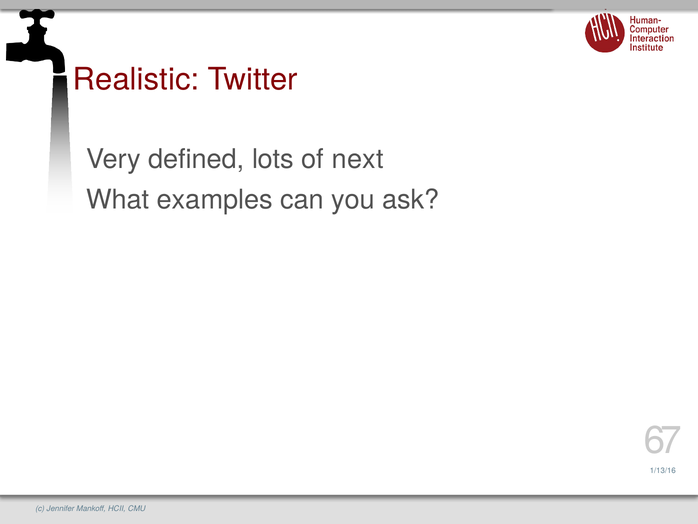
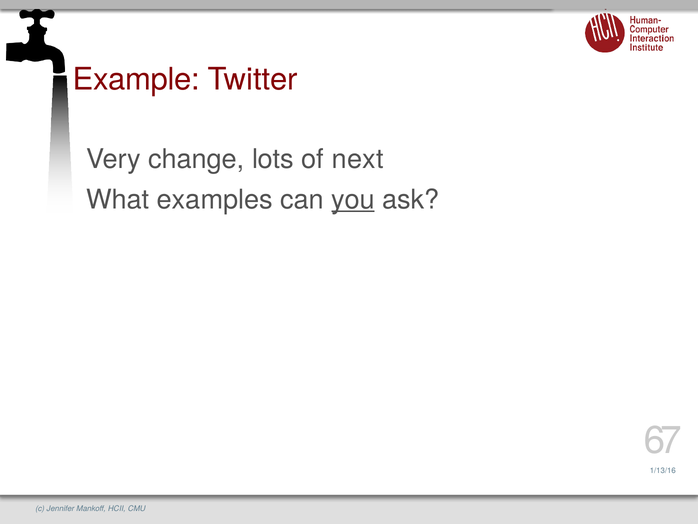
Realistic: Realistic -> Example (136, 79)
defined: defined -> change (196, 159)
you underline: none -> present (353, 200)
